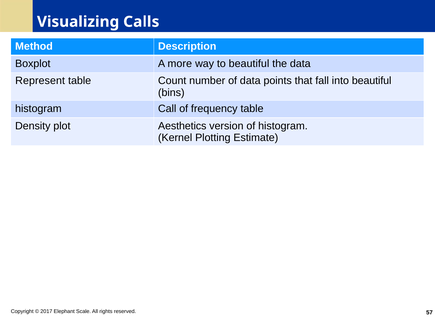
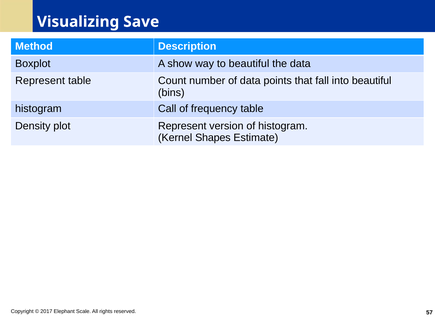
Calls: Calls -> Save (141, 22)
more: more -> show (180, 64)
plot Aesthetics: Aesthetics -> Represent (182, 126)
Plotting: Plotting -> Shapes (213, 138)
